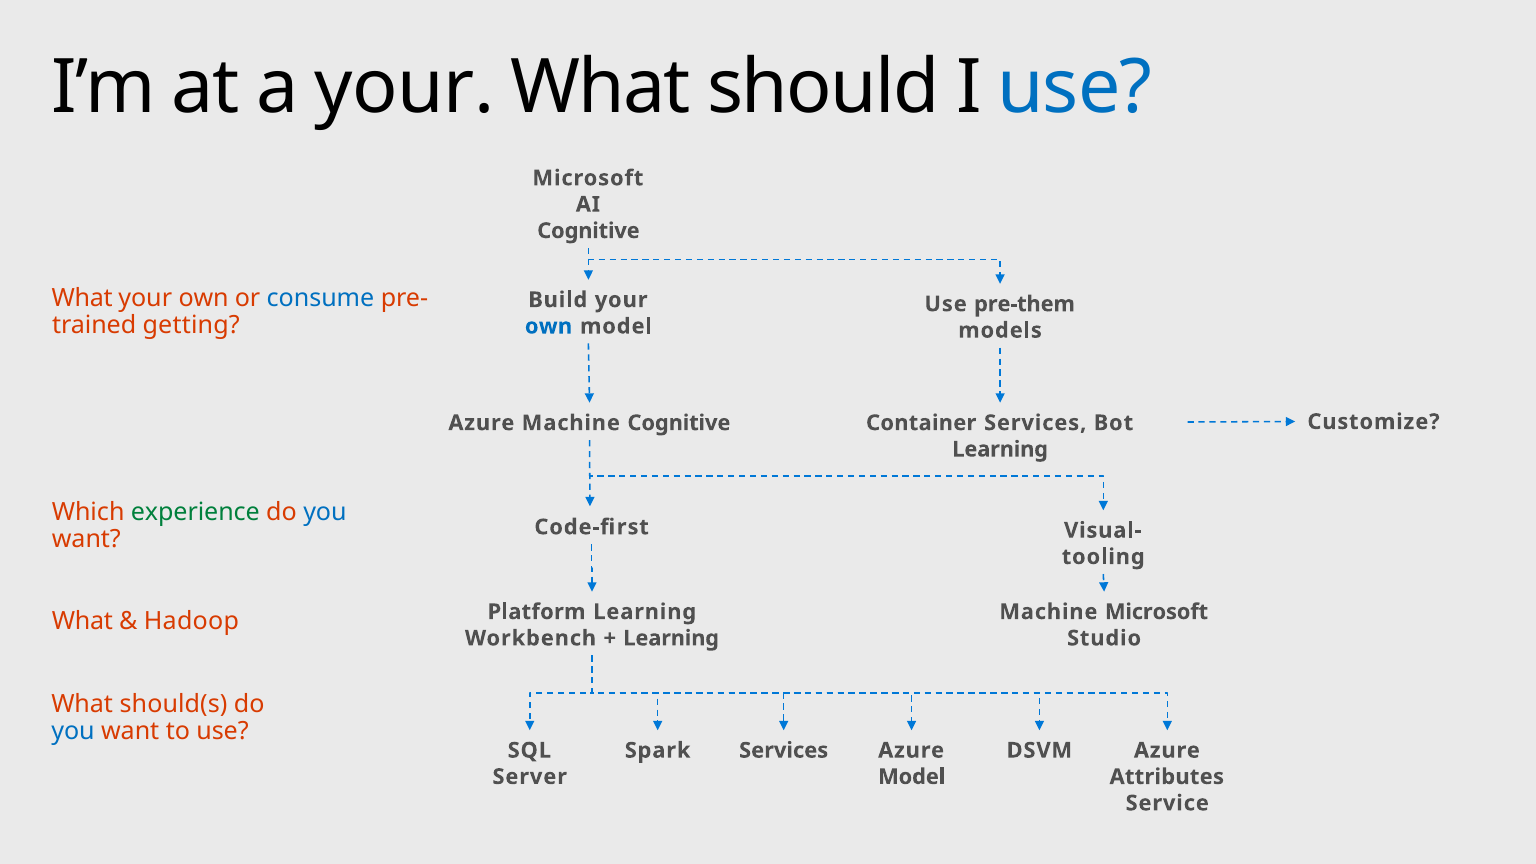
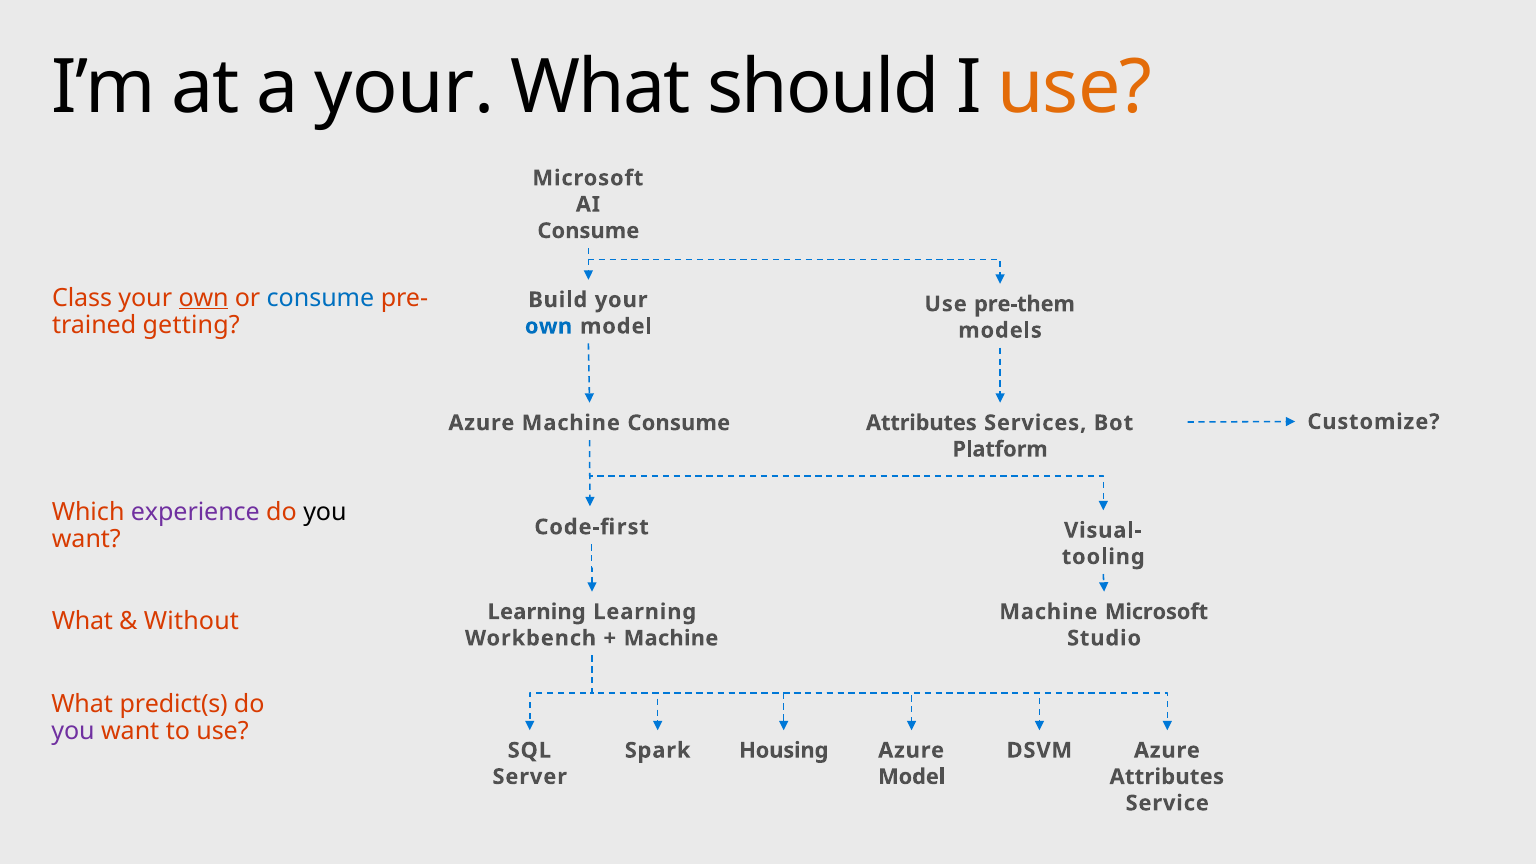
use colour: blue -> orange (1075, 88)
Cognitive: Cognitive -> Consume (588, 231)
What: What -> Class (82, 298)
own underline: none -> present (204, 298)
Machine Cognitive: Cognitive -> Consume (679, 423)
Container: Container -> Attributes (921, 423)
Learning: Learning -> Platform (1000, 449)
experience colour: green -> purple (195, 512)
you colour: blue -> black (325, 512)
Platform: Platform -> Learning (537, 612)
Hadoop: Hadoop -> Without (191, 622)
Learning: Learning -> Machine (671, 638)
should(s: should(s -> predict(s (174, 704)
you colour: blue -> purple (73, 731)
Spark Services: Services -> Housing (784, 750)
